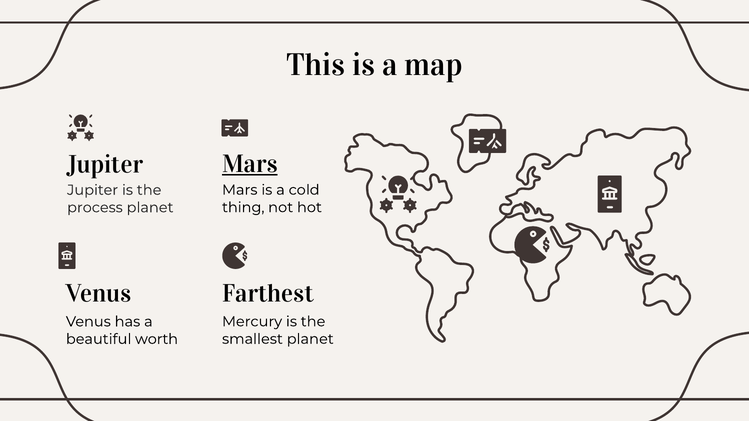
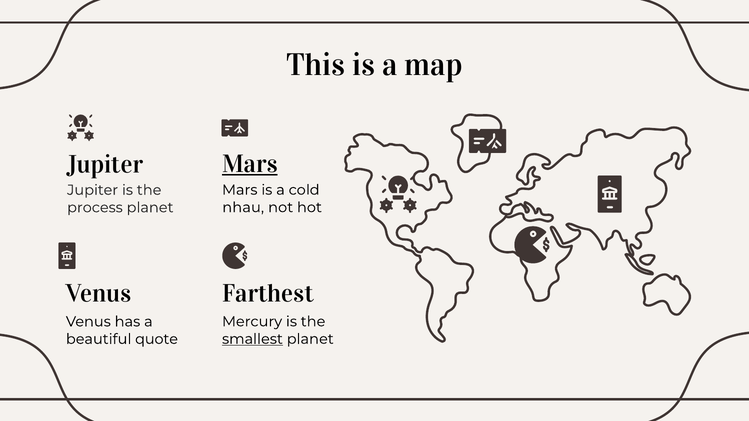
thing: thing -> nhau (243, 208)
smallest underline: none -> present (252, 339)
worth: worth -> quote (157, 339)
